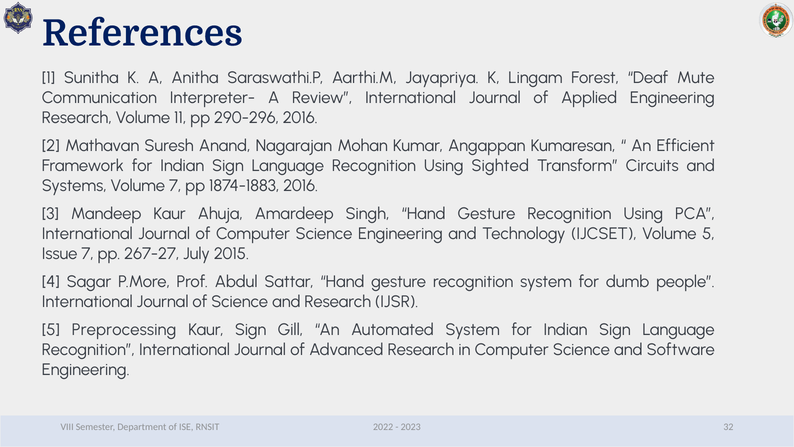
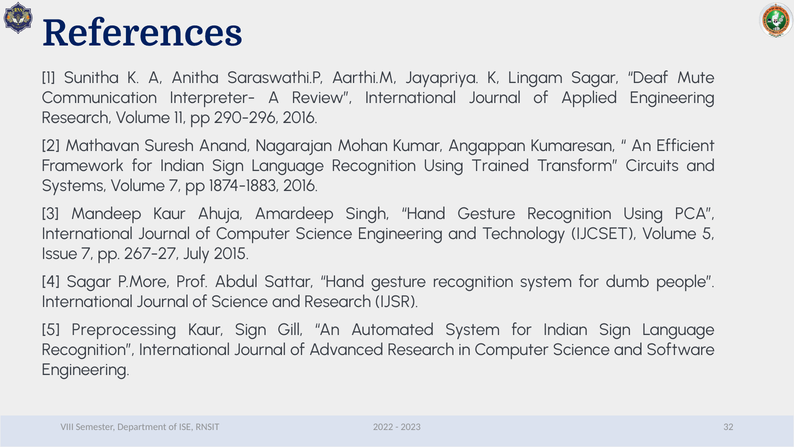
Lingam Forest: Forest -> Sagar (595, 78)
Sighted: Sighted -> Trained (500, 166)
